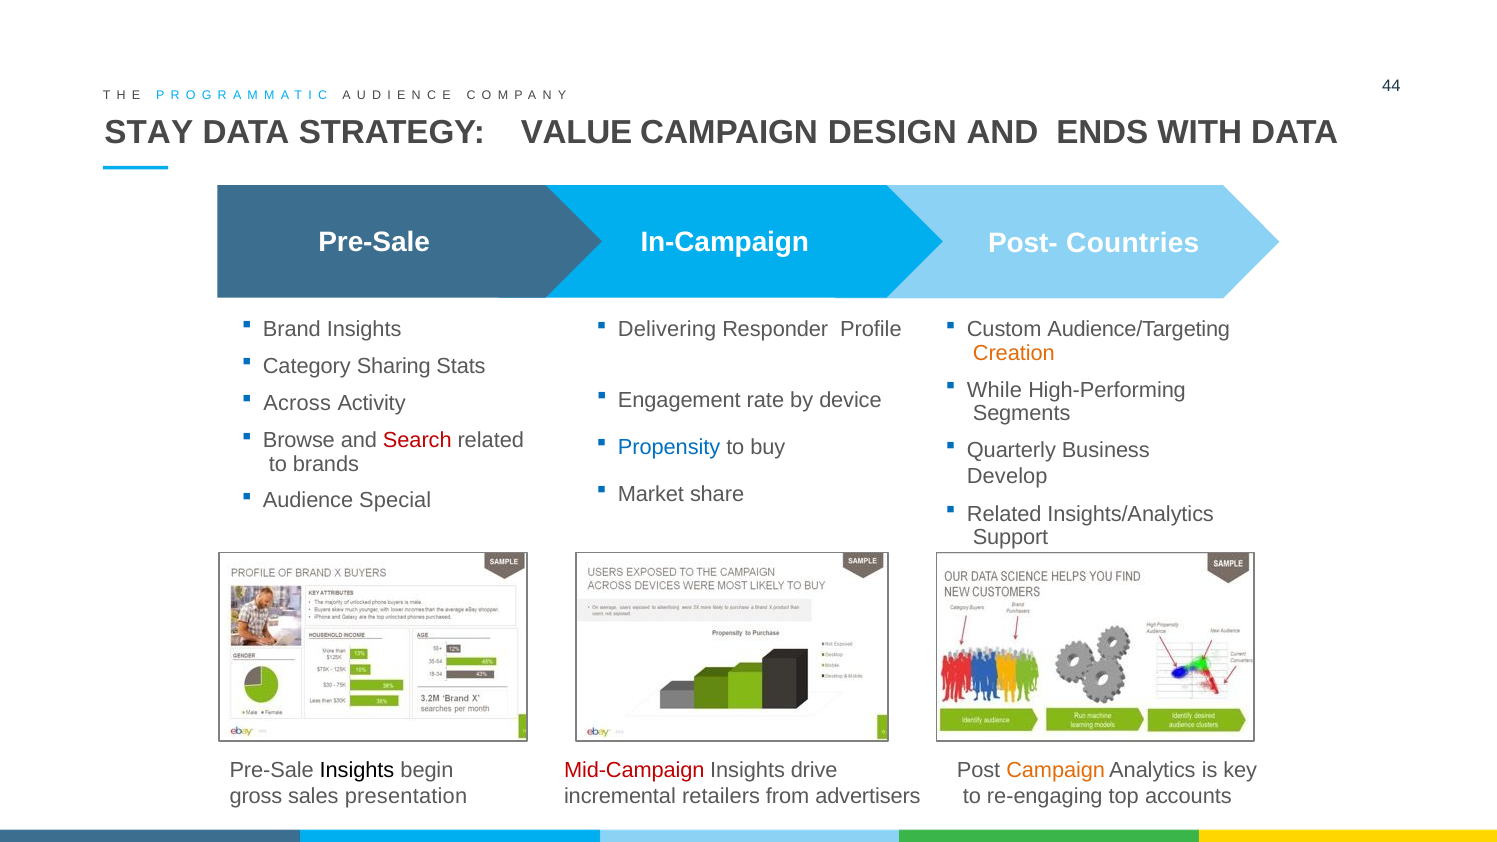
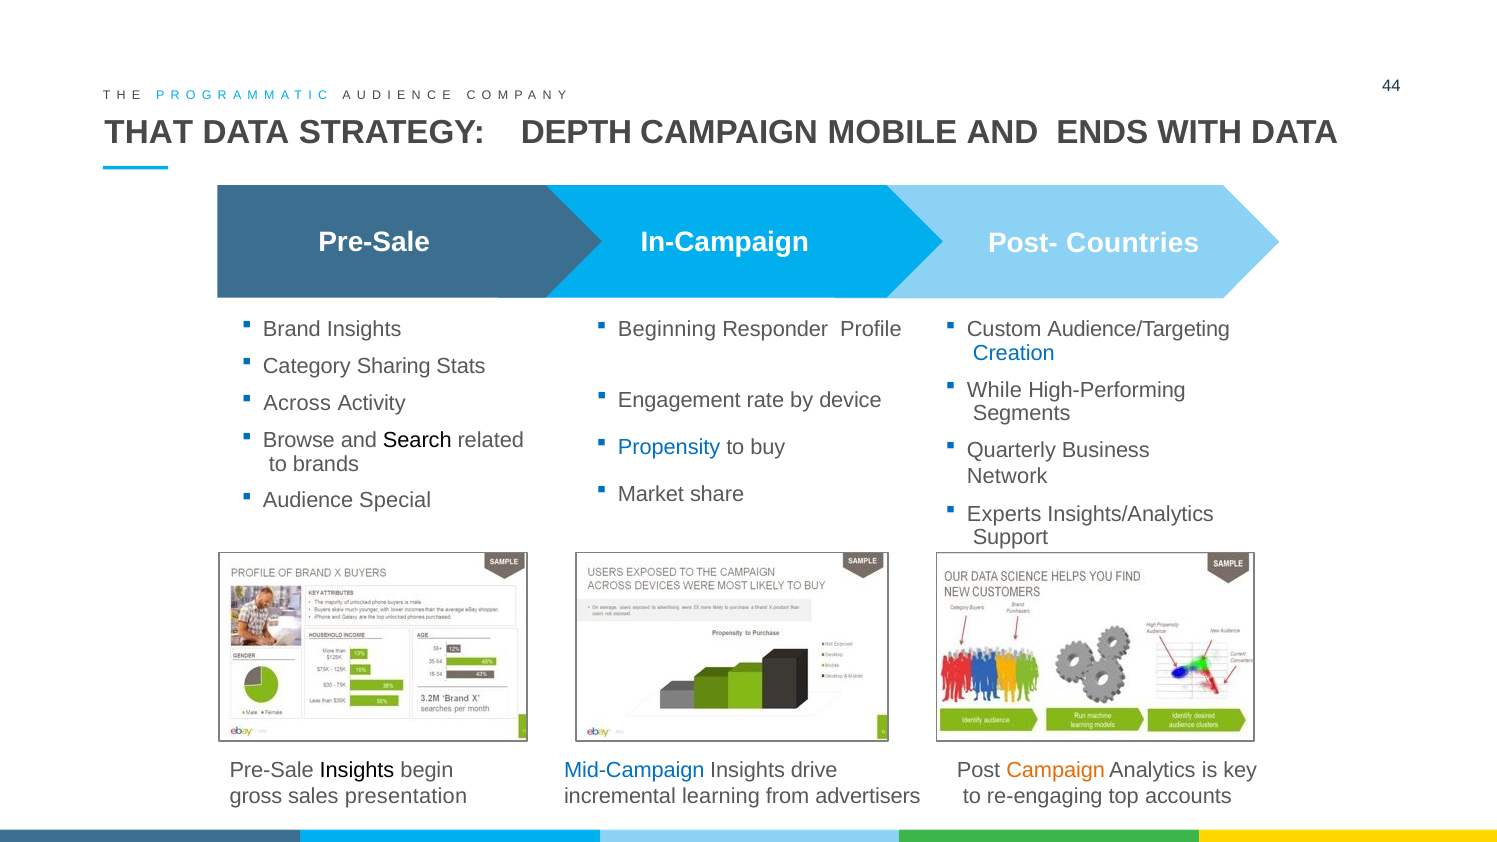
STAY: STAY -> THAT (149, 133)
VALUE: VALUE -> DEPTH (577, 133)
DESIGN: DESIGN -> MOBILE (892, 133)
Delivering: Delivering -> Beginning (667, 330)
Creation colour: orange -> blue (1014, 353)
Search colour: red -> black (417, 441)
Develop: Develop -> Network (1007, 477)
Related: Related -> Experts (1004, 514)
Mid-Campaign colour: red -> blue (634, 770)
retailers: retailers -> learning (721, 796)
